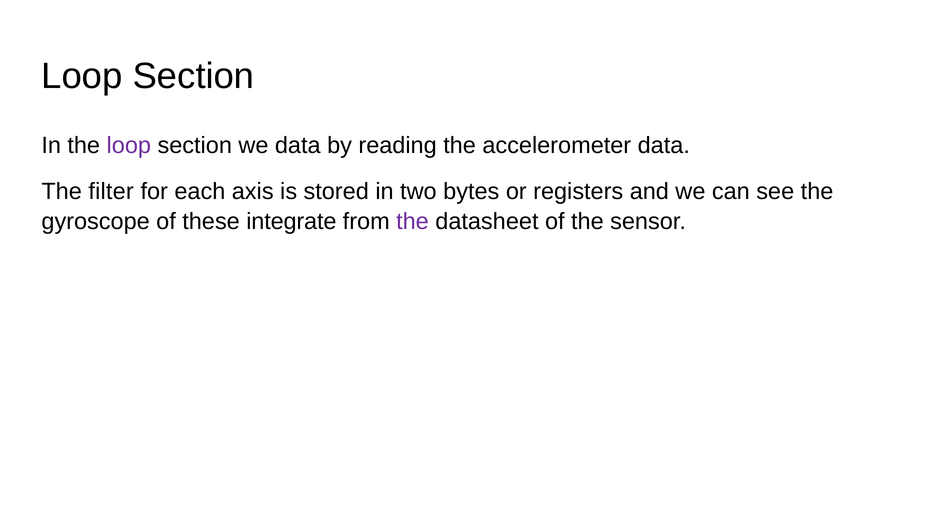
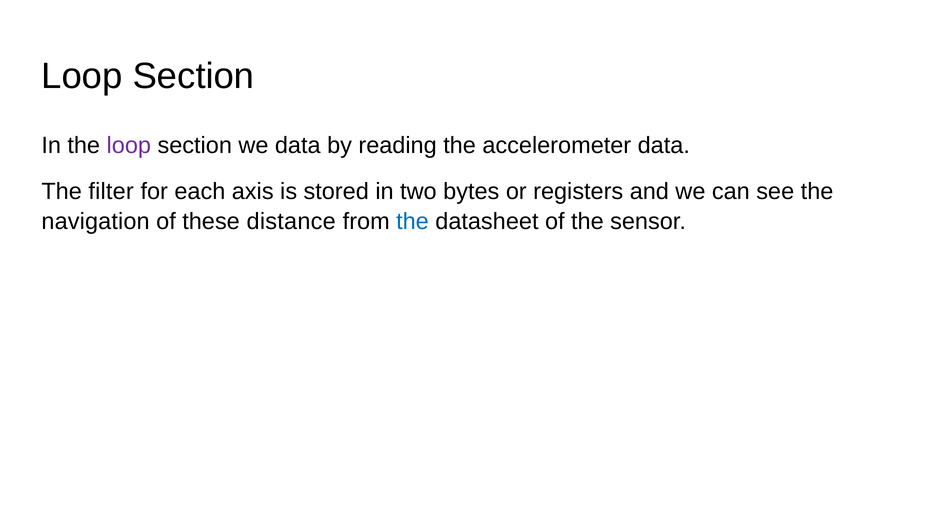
gyroscope: gyroscope -> navigation (96, 221)
integrate: integrate -> distance (291, 221)
the colour: purple -> blue (412, 221)
